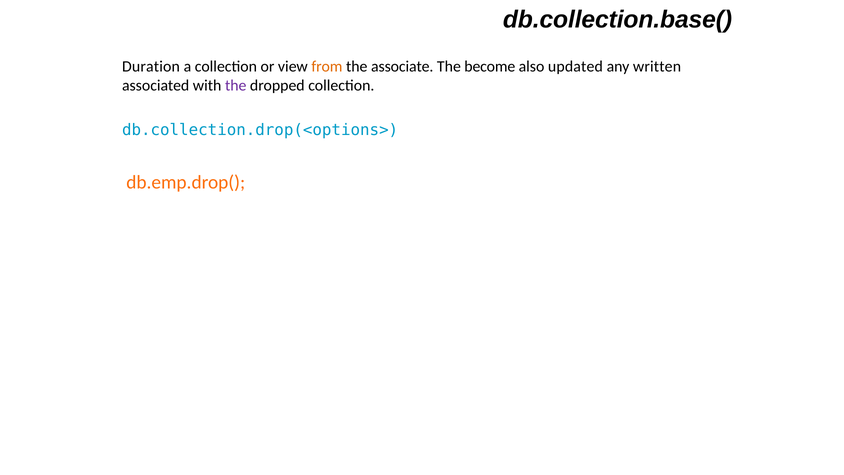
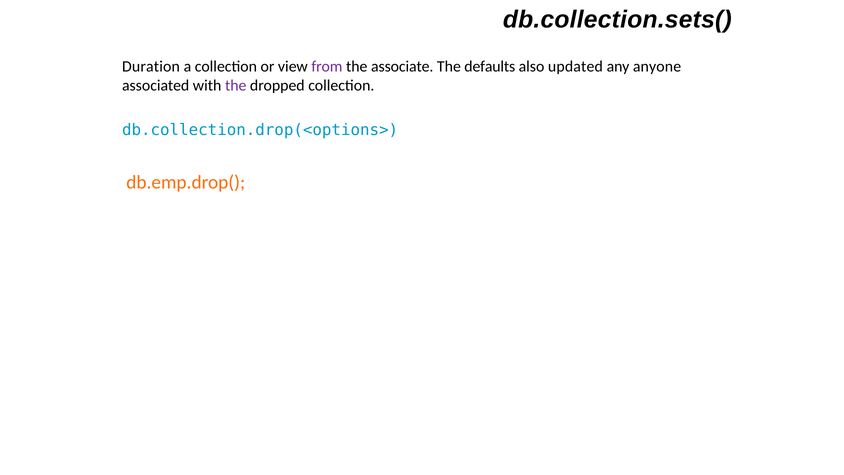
db.collection.base(: db.collection.base( -> db.collection.sets( (617, 20)
from colour: orange -> purple (327, 66)
become: become -> defaults (490, 66)
written: written -> anyone (657, 66)
